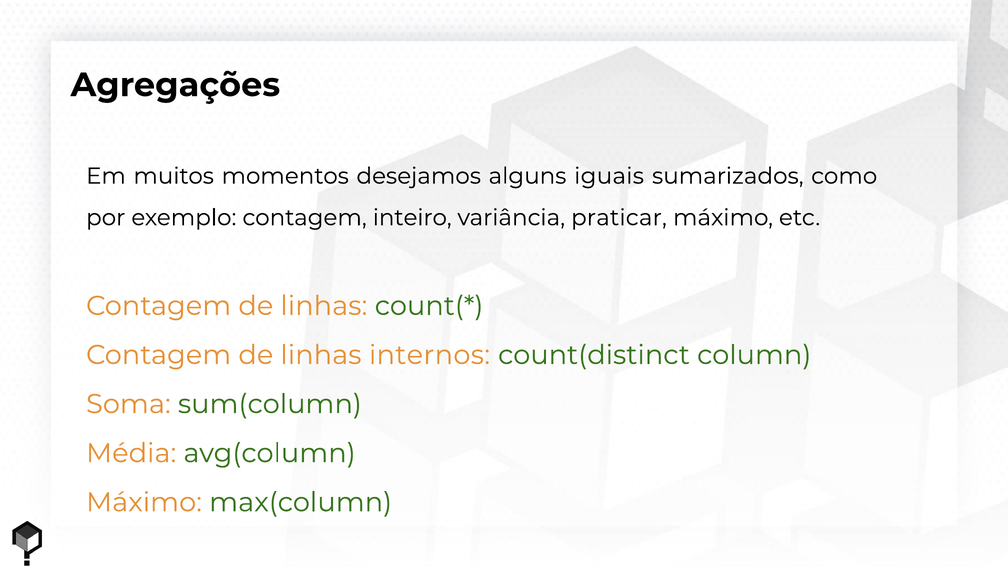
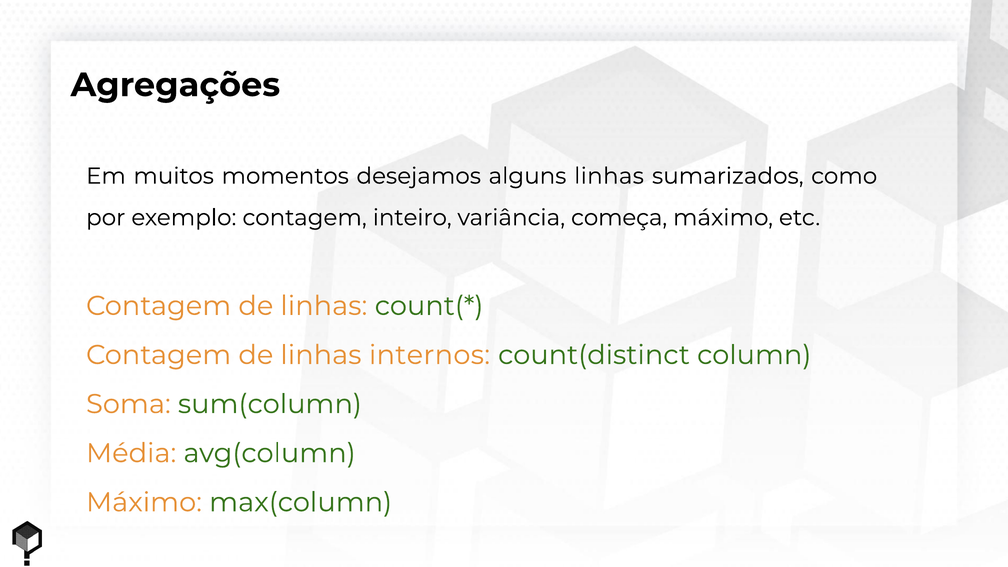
alguns iguais: iguais -> linhas (609, 176)
praticar: praticar -> começa (619, 218)
